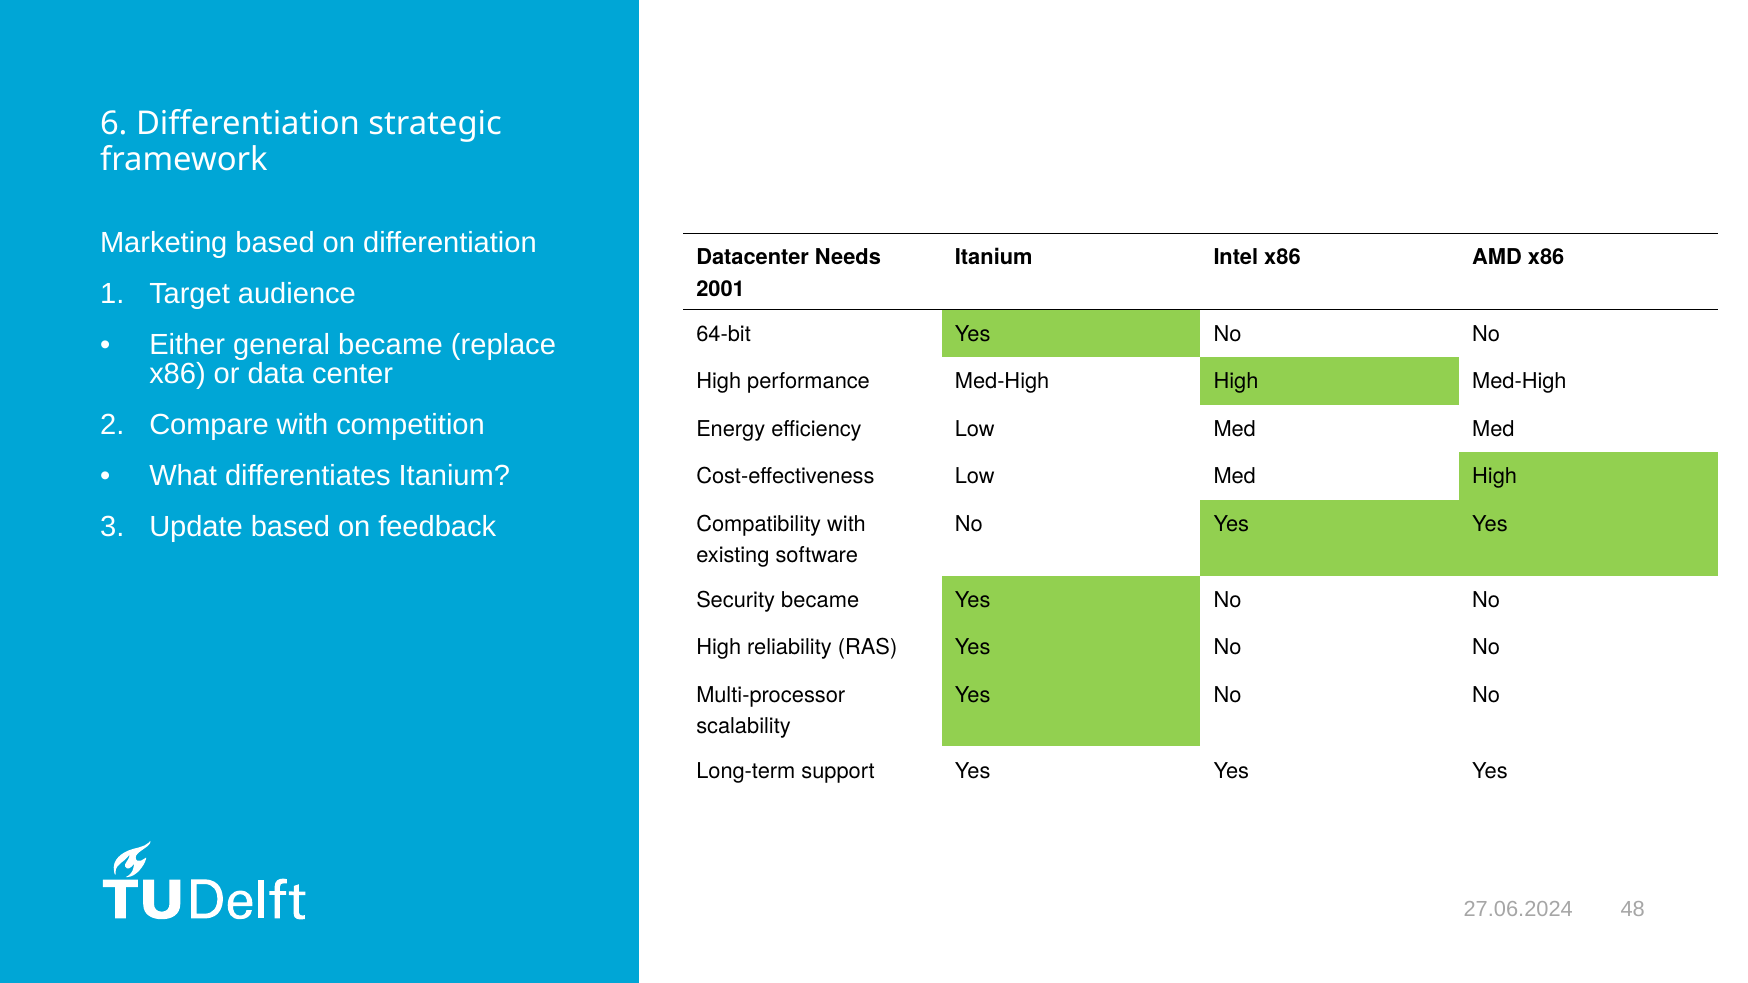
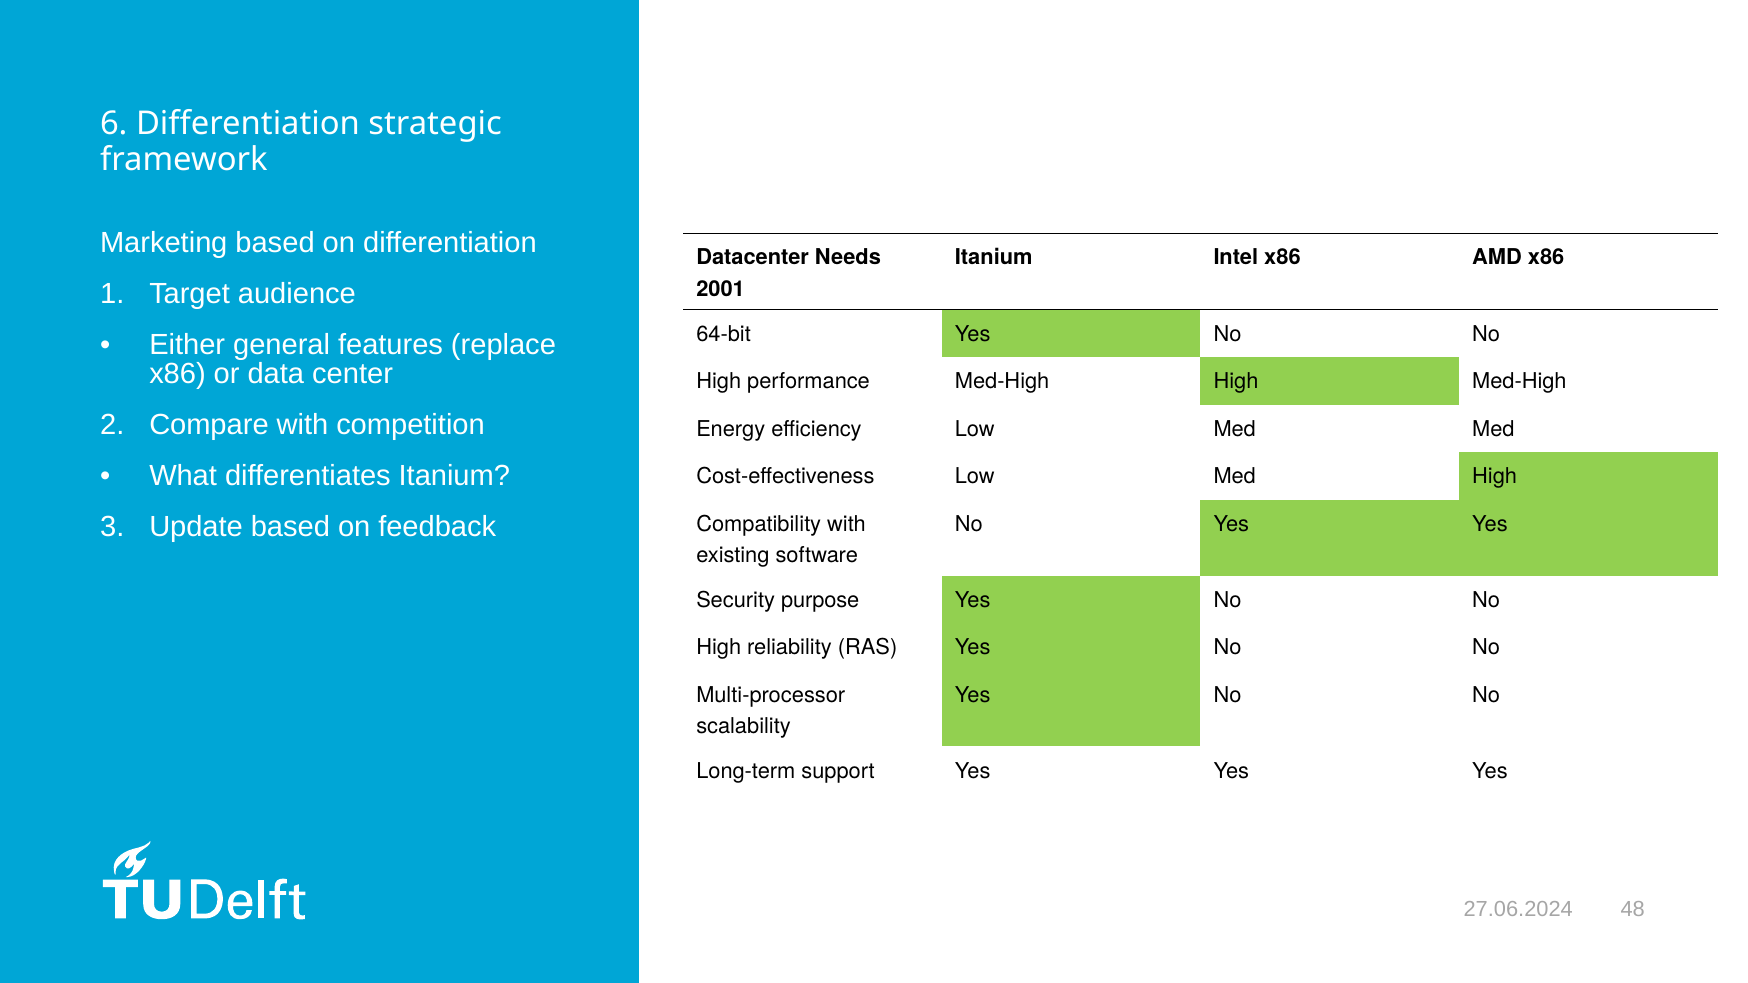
general became: became -> features (391, 345)
Security became: became -> purpose (820, 600)
